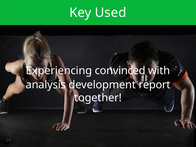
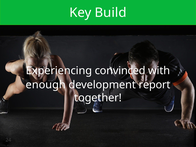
Used: Used -> Build (111, 13)
analysis: analysis -> enough (46, 85)
